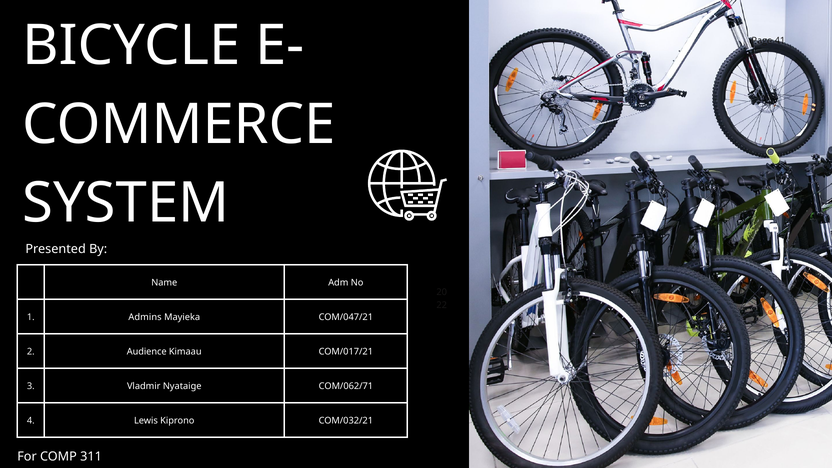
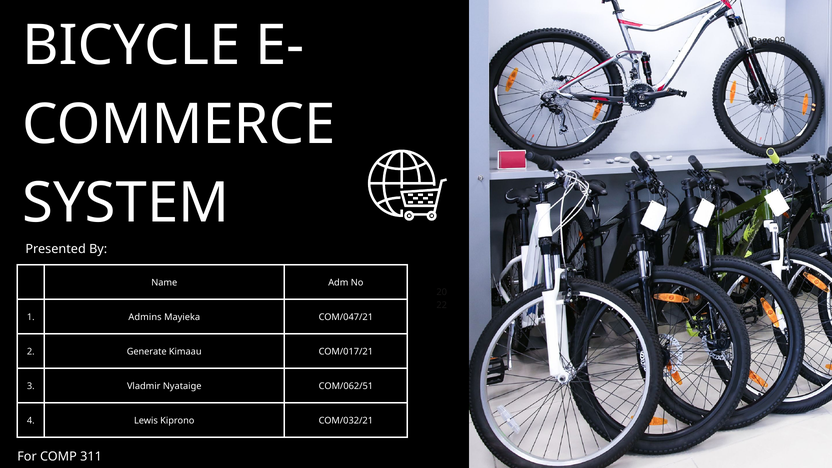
41: 41 -> 09 (780, 40)
Audience: Audience -> Generate (147, 352)
COM/062/71: COM/062/71 -> COM/062/51 (346, 386)
